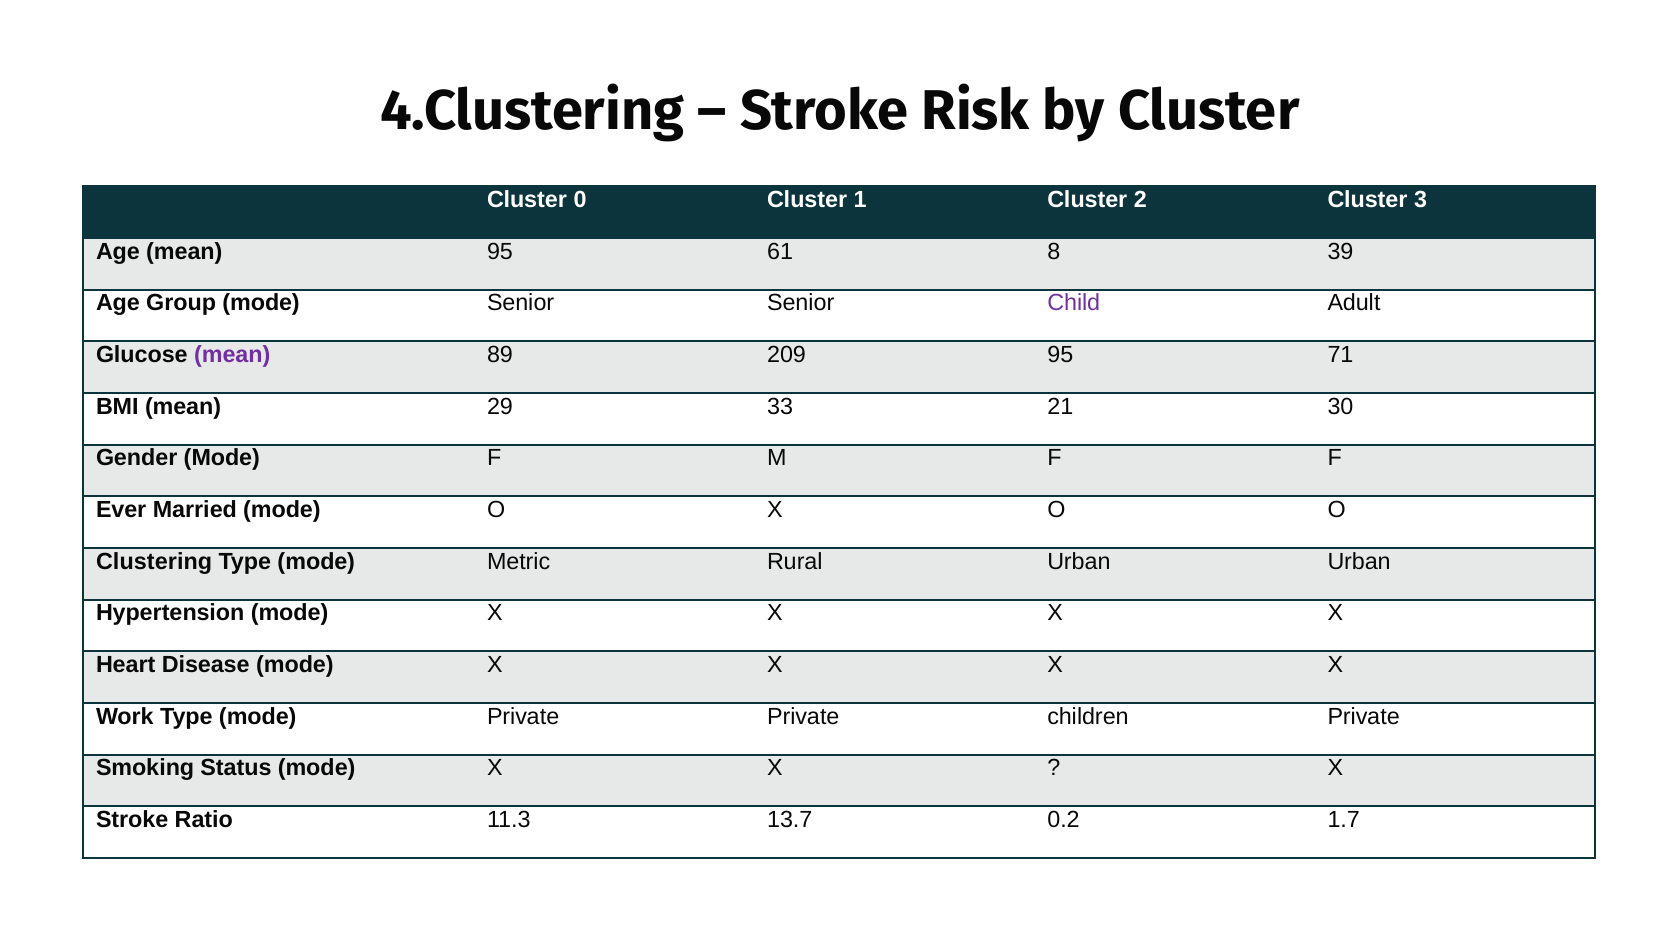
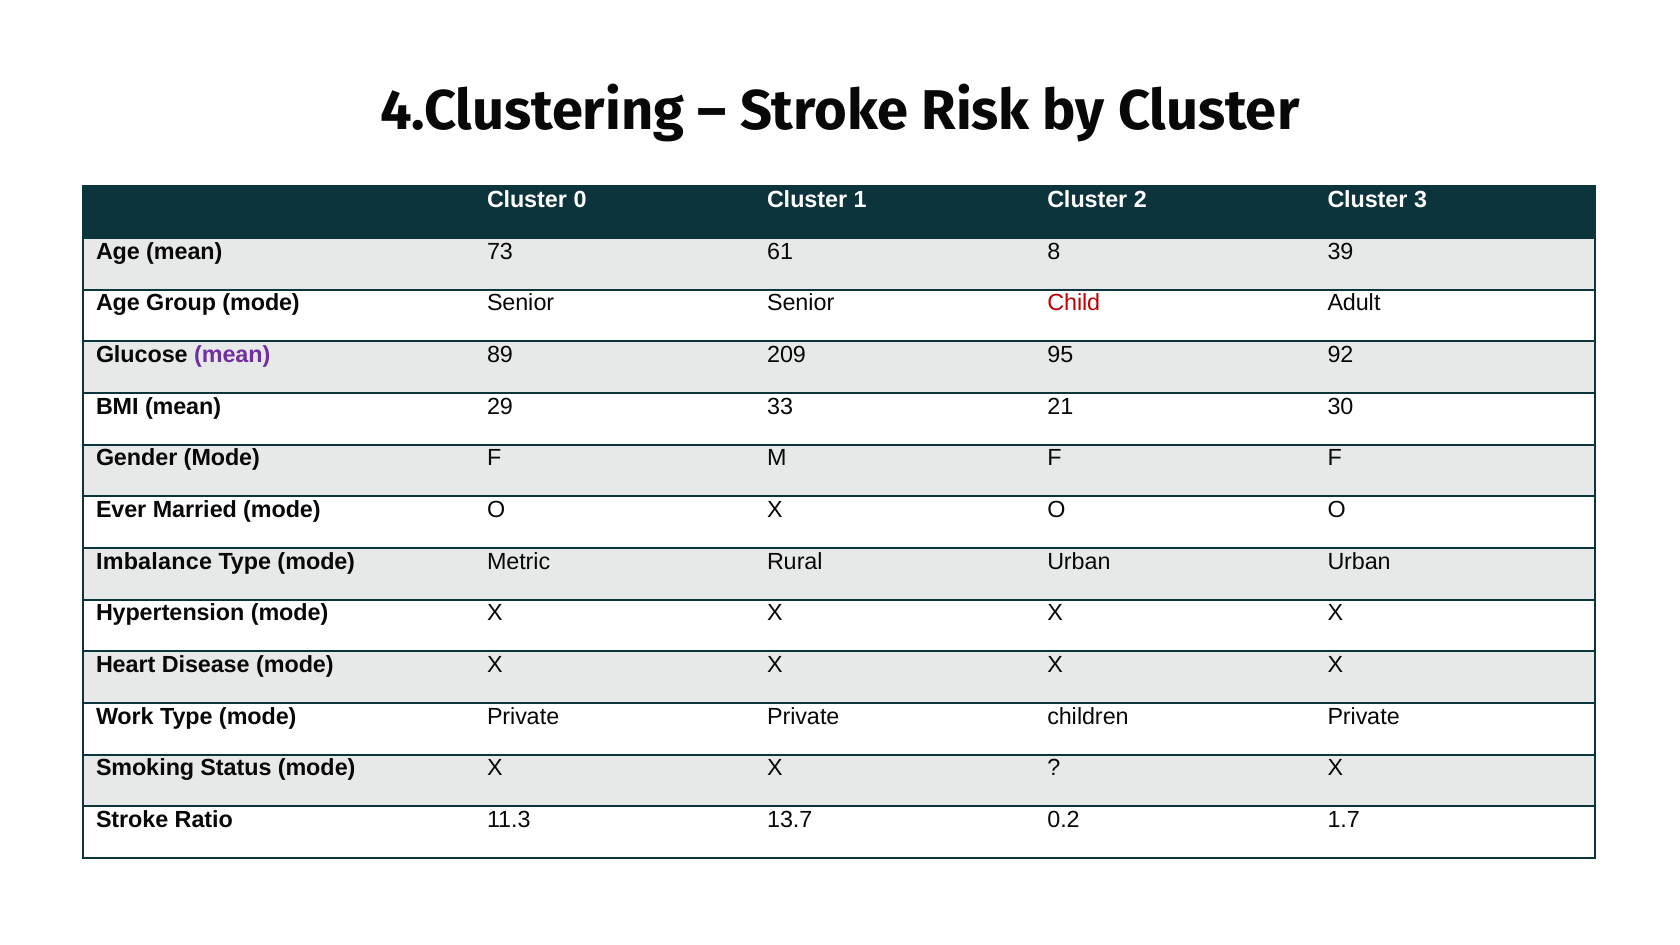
mean 95: 95 -> 73 (500, 251)
Child colour: purple -> red (1074, 303)
71: 71 -> 92 (1340, 355)
Clustering: Clustering -> Imbalance (154, 561)
